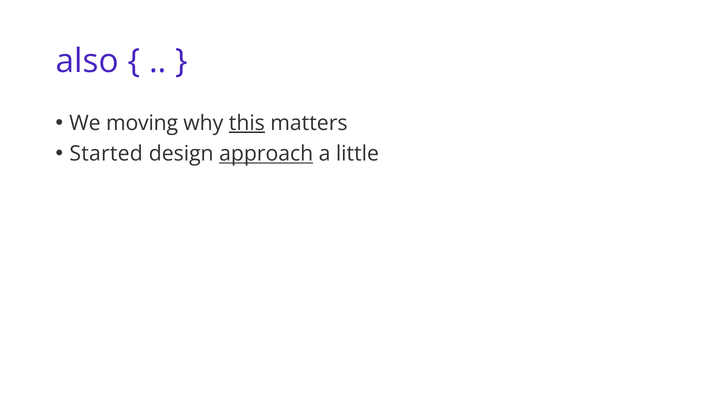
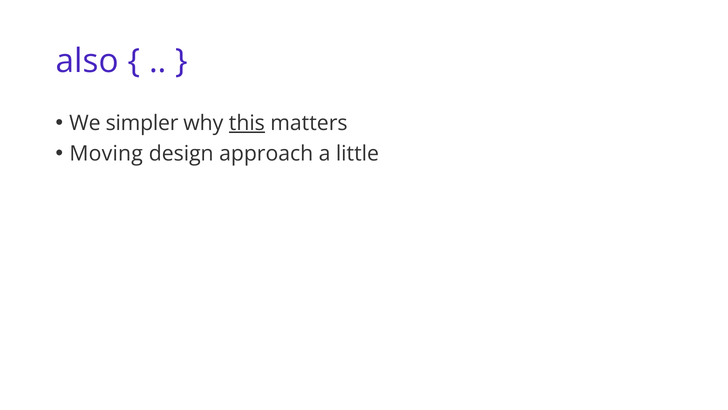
moving: moving -> simpler (142, 123)
Started: Started -> Moving (106, 154)
approach underline: present -> none (266, 154)
